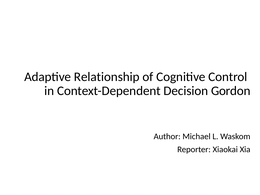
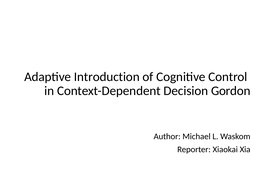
Relationship: Relationship -> Introduction (107, 77)
